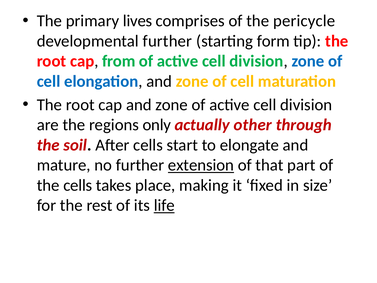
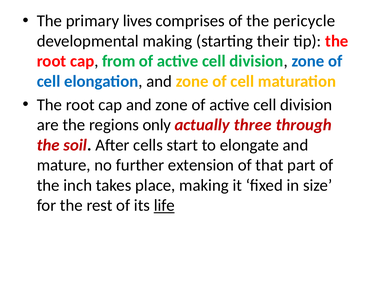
developmental further: further -> making (167, 41)
form: form -> their (273, 41)
other: other -> three (253, 125)
extension underline: present -> none (201, 165)
the cells: cells -> inch (78, 185)
